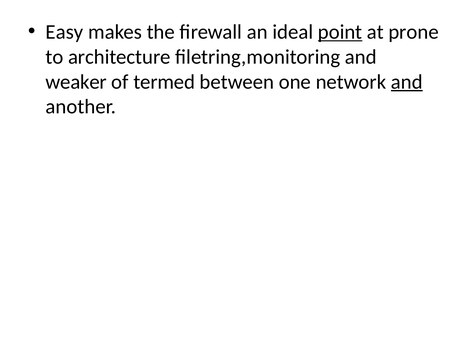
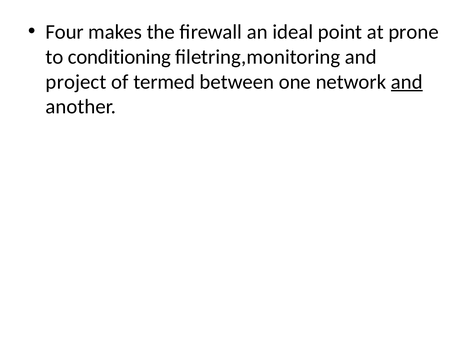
Easy: Easy -> Four (65, 32)
point underline: present -> none (340, 32)
architecture: architecture -> conditioning (119, 57)
weaker: weaker -> project (76, 82)
